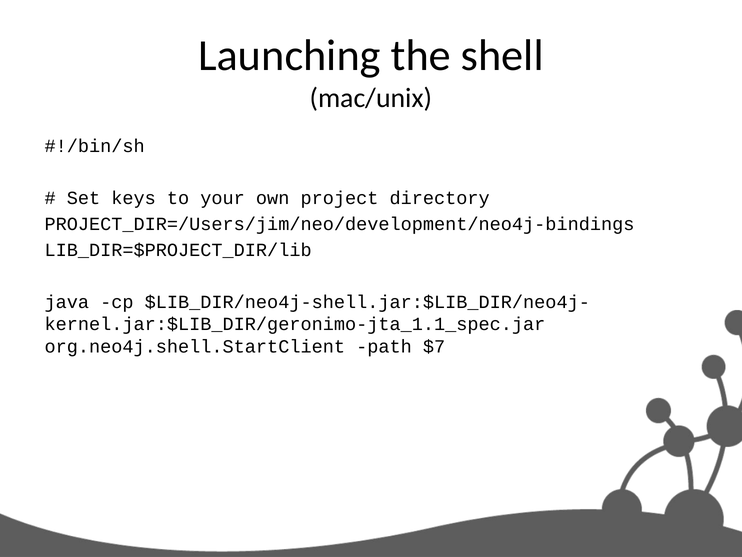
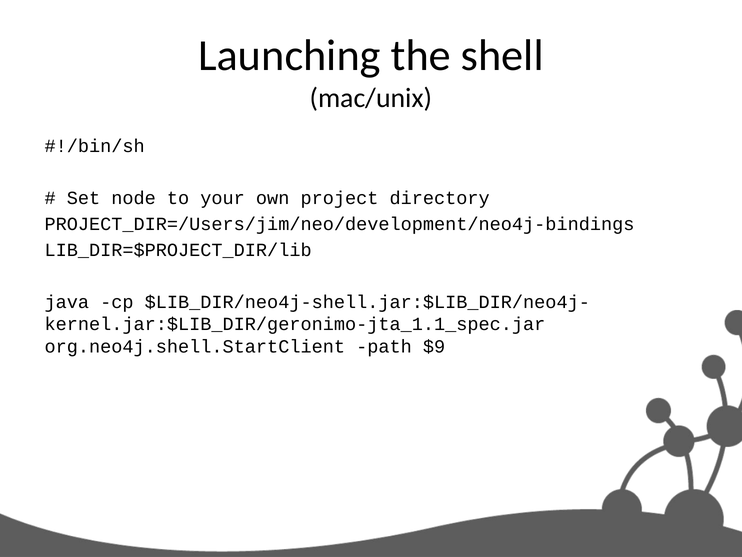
keys: keys -> node (134, 198)
$7: $7 -> $9 (434, 346)
